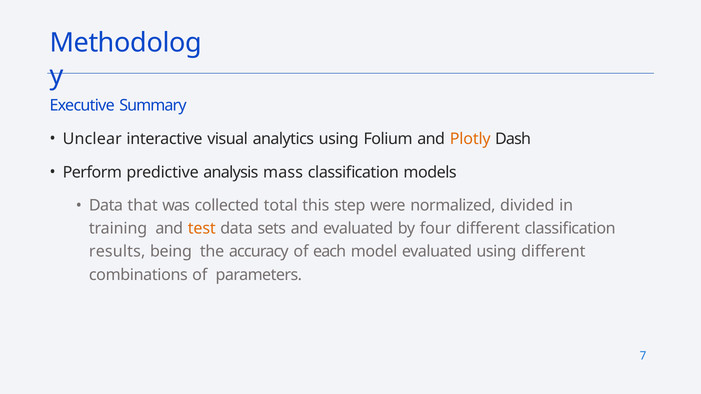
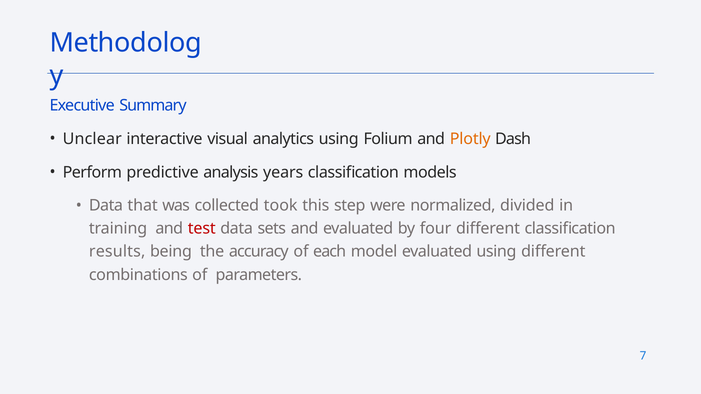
mass: mass -> years (283, 172)
total: total -> took (281, 206)
test colour: orange -> red (202, 229)
